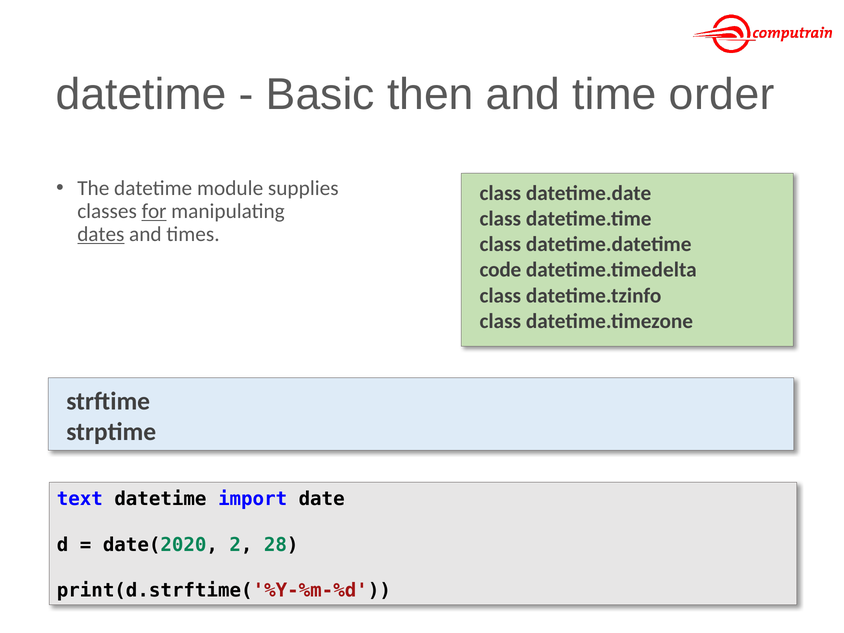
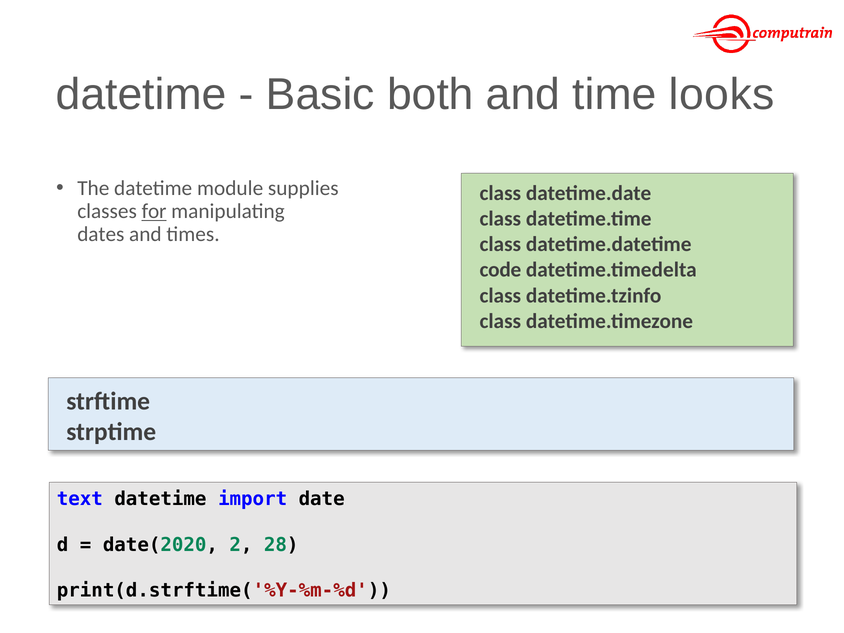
then: then -> both (430, 95)
order: order -> looks (722, 95)
dates underline: present -> none (101, 234)
